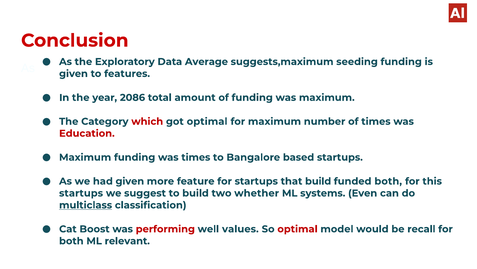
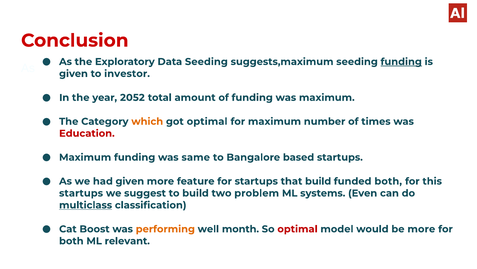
Data Average: Average -> Seeding (206, 62)
funding underline: none -> present (401, 62)
features: features -> investor (127, 73)
2086: 2086 -> 2052 (132, 97)
which colour: red -> orange (147, 121)
was times: times -> same (196, 157)
whether: whether -> problem (257, 193)
performing colour: red -> orange (165, 229)
values: values -> month (240, 229)
be recall: recall -> more (421, 229)
